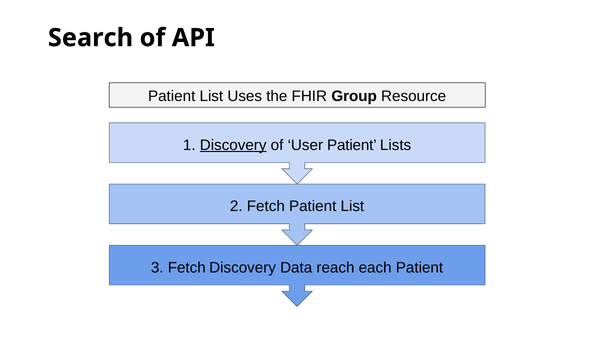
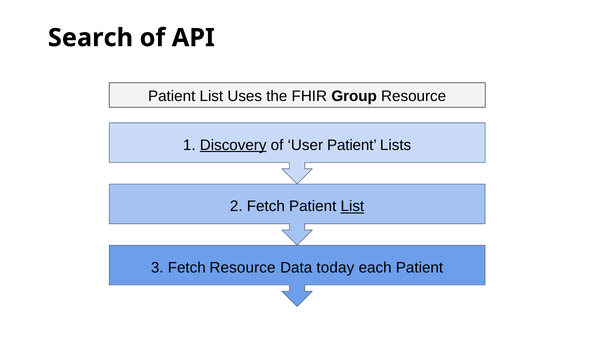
List underline: none -> present (352, 206)
Fetch Discovery: Discovery -> Resource (242, 268)
reach: reach -> today (335, 268)
